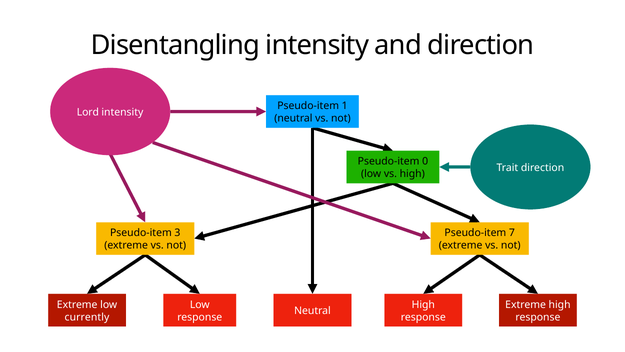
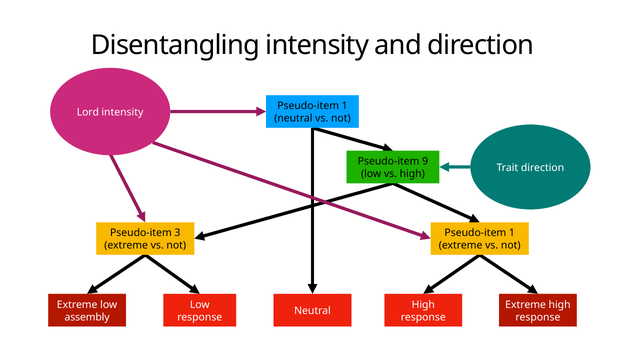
0: 0 -> 9 (425, 161)
7: 7 -> 1 (512, 233)
currently: currently -> assembly (87, 317)
